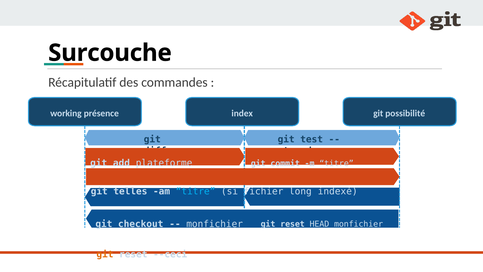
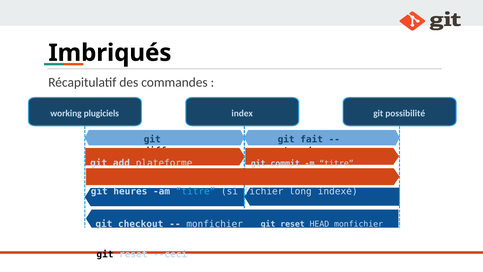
Surcouche: Surcouche -> Imbriqués (110, 53)
présence: présence -> plugiciels (101, 113)
test: test -> fait (312, 139)
telles: telles -> heures (130, 191)
git colour: orange -> black (105, 254)
